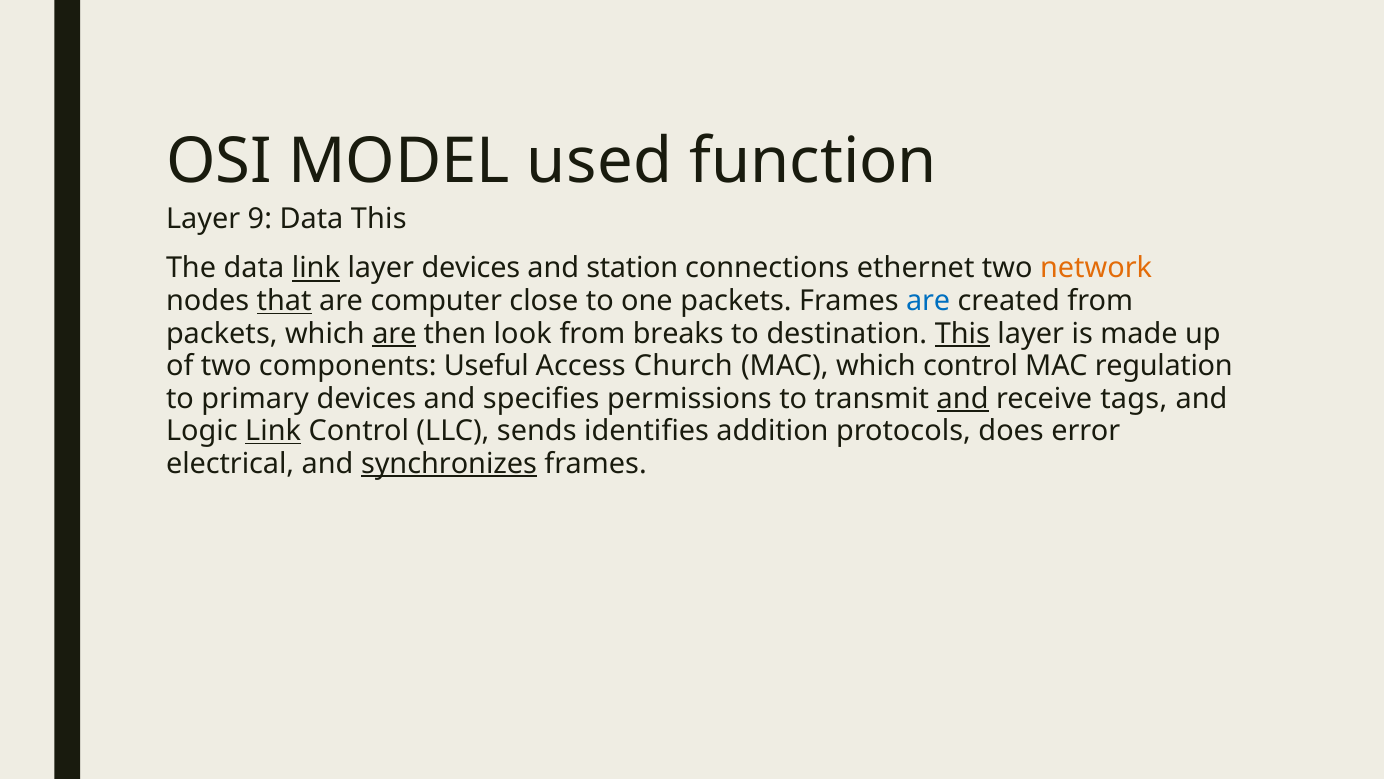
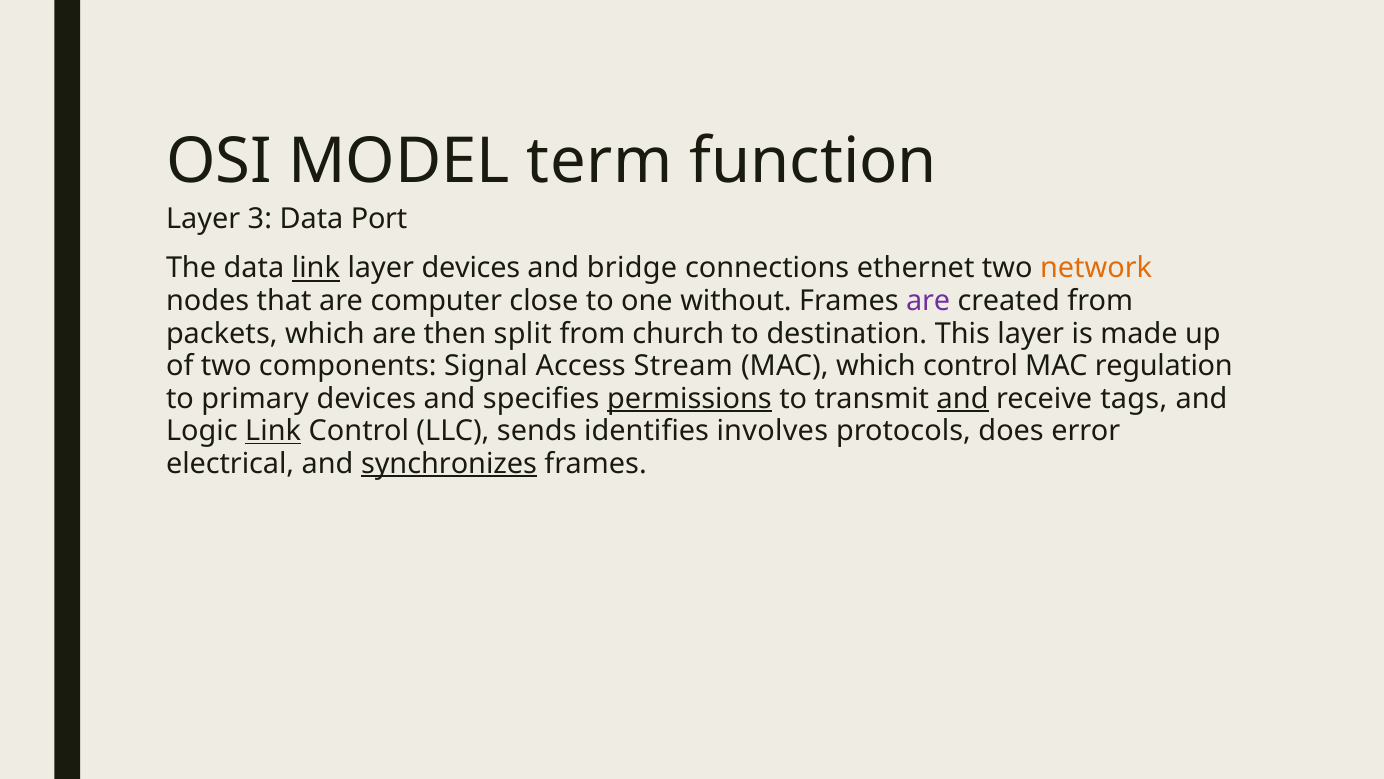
used: used -> term (600, 162)
9: 9 -> 3 (260, 218)
Data This: This -> Port (379, 218)
station: station -> bridge (632, 268)
that underline: present -> none (284, 301)
one packets: packets -> without (736, 301)
are colour: blue -> purple (928, 301)
are underline: present -> none (394, 333)
look: look -> split (523, 333)
breaks: breaks -> church (678, 333)
This underline: present -> none (962, 333)
Useful: Useful -> Signal (486, 366)
Church: Church -> Stream (683, 366)
permissions underline: none -> present (689, 398)
addition: addition -> involves (772, 431)
